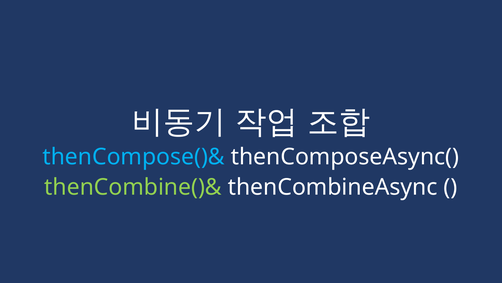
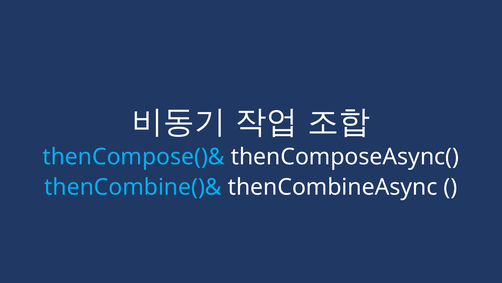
thenCombine()& colour: light green -> light blue (133, 187)
